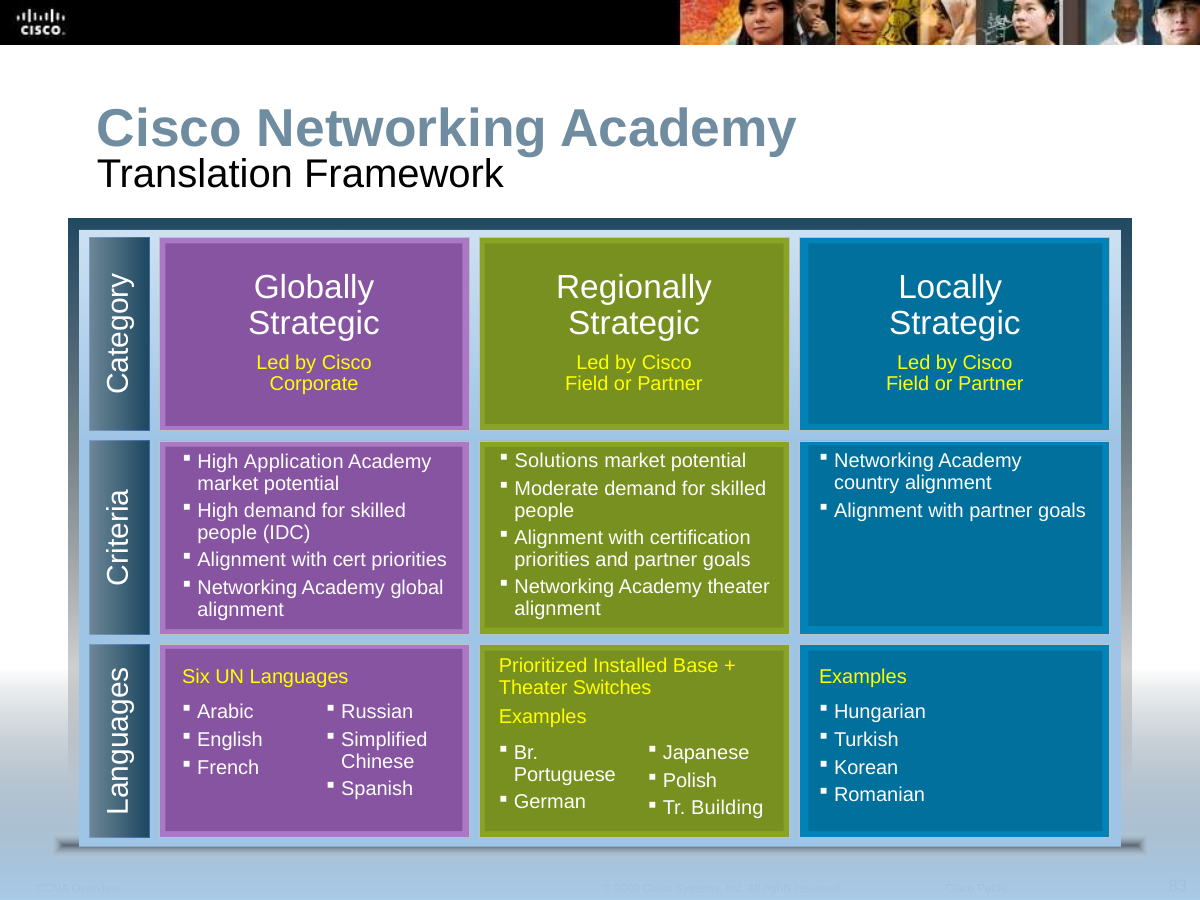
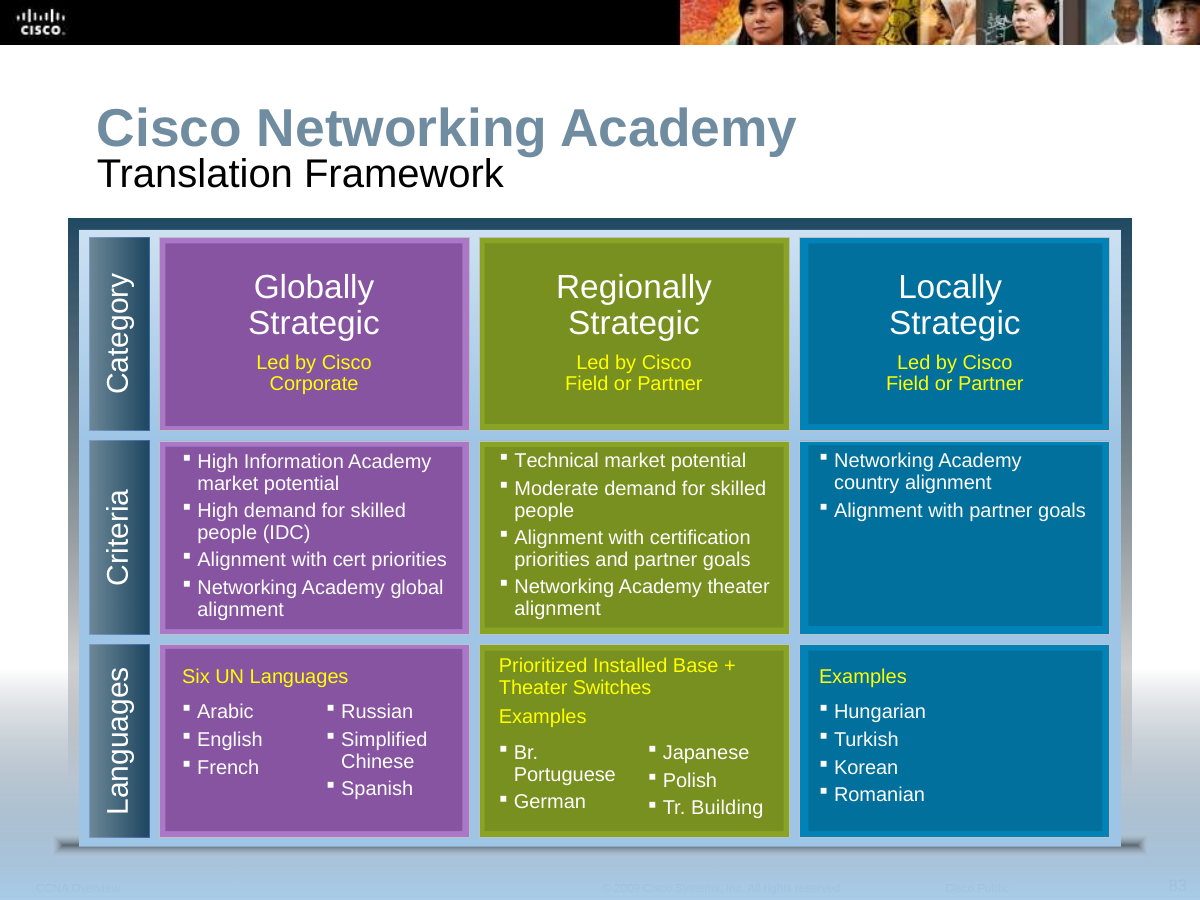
Solutions: Solutions -> Technical (557, 461)
Application: Application -> Information (294, 462)
